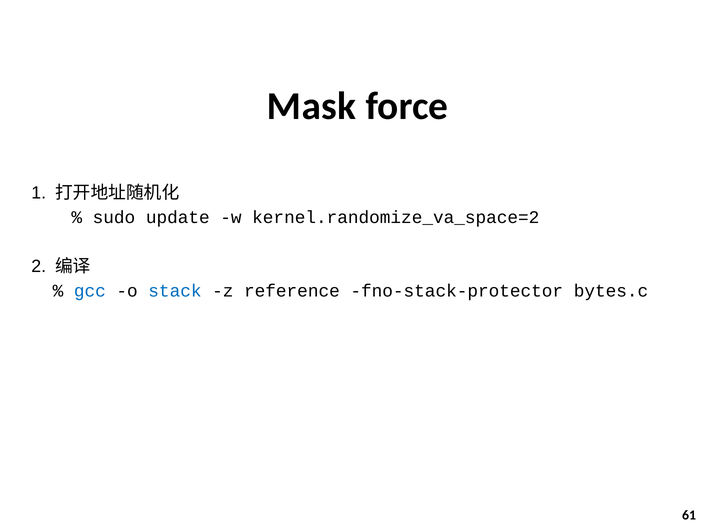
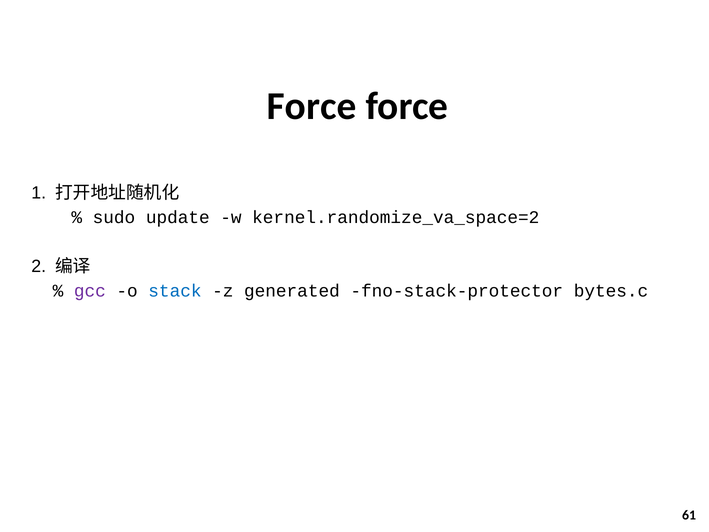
Mask: Mask -> Force (312, 106)
gcc colour: blue -> purple (90, 291)
reference: reference -> generated (292, 291)
